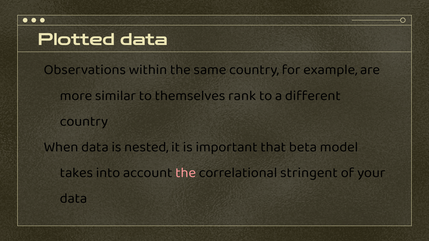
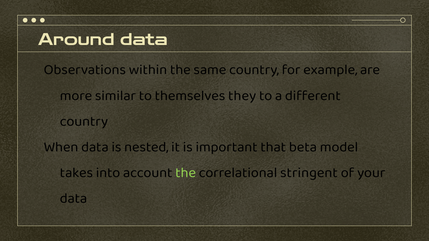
Plotted: Plotted -> Around (76, 40)
rank: rank -> they (242, 95)
the colour: pink -> light green (186, 173)
